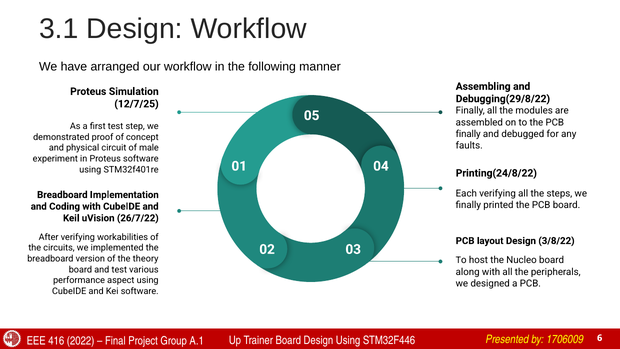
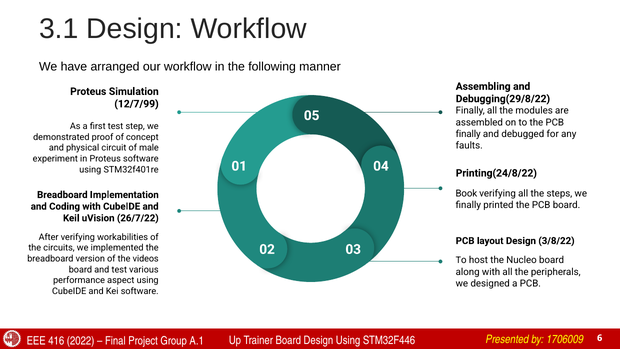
12/7/25: 12/7/25 -> 12/7/99 (137, 104)
Each: Each -> Book (466, 193)
theory: theory -> videos (146, 259)
